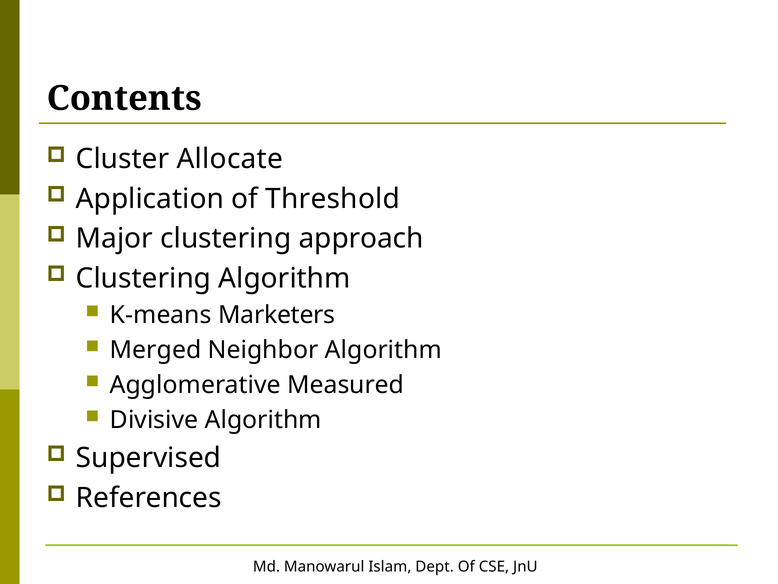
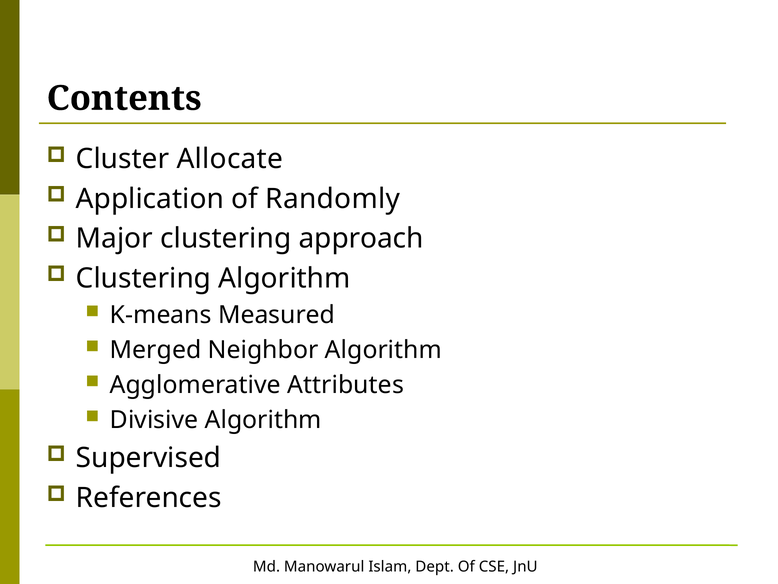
Threshold: Threshold -> Randomly (333, 199)
Marketers: Marketers -> Measured (277, 315)
Measured: Measured -> Attributes (346, 385)
